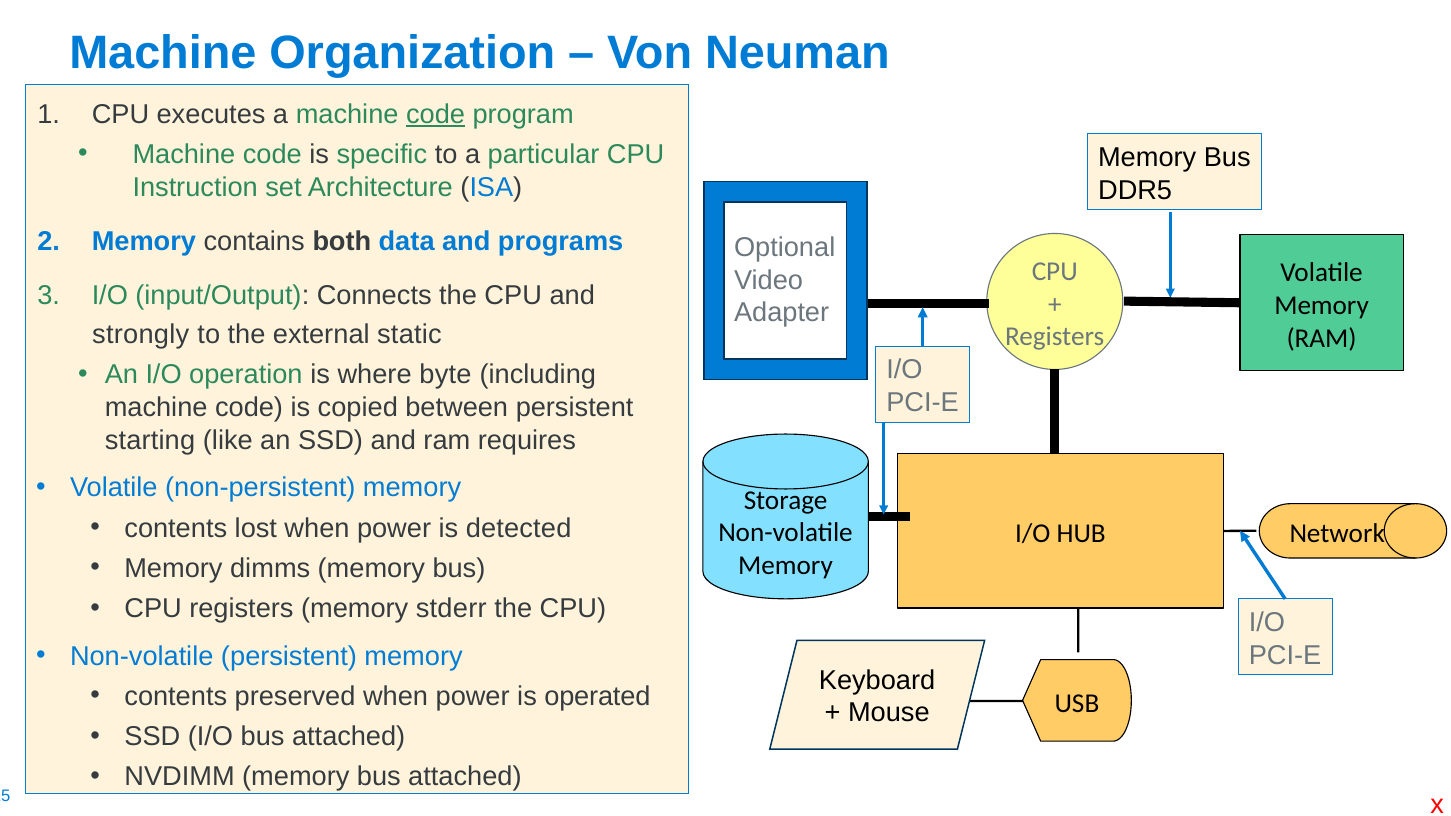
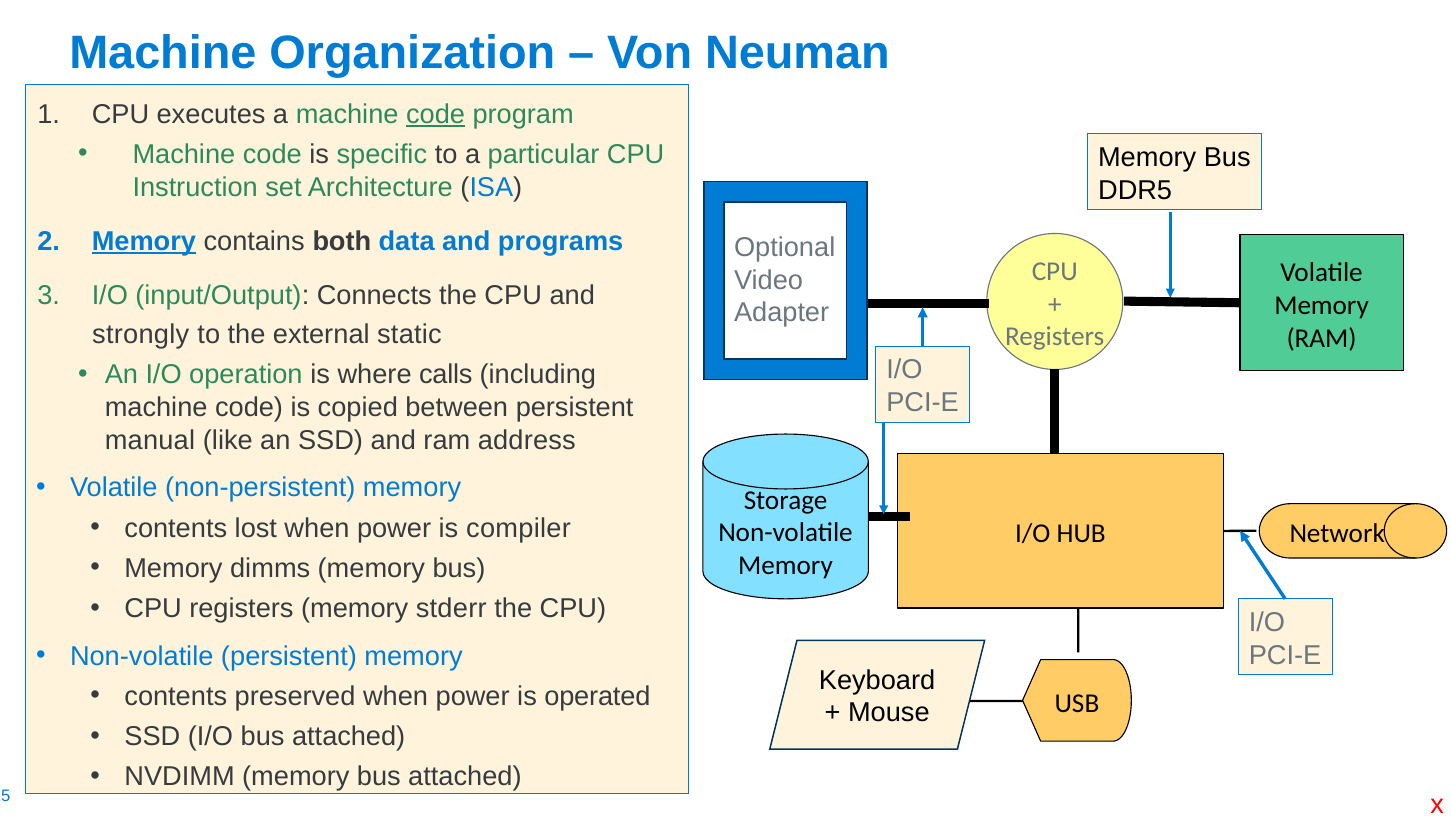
Memory underline: none -> present (144, 241)
byte: byte -> calls (446, 375)
starting: starting -> manual (150, 440)
requires: requires -> address (527, 440)
detected: detected -> compiler (519, 528)
